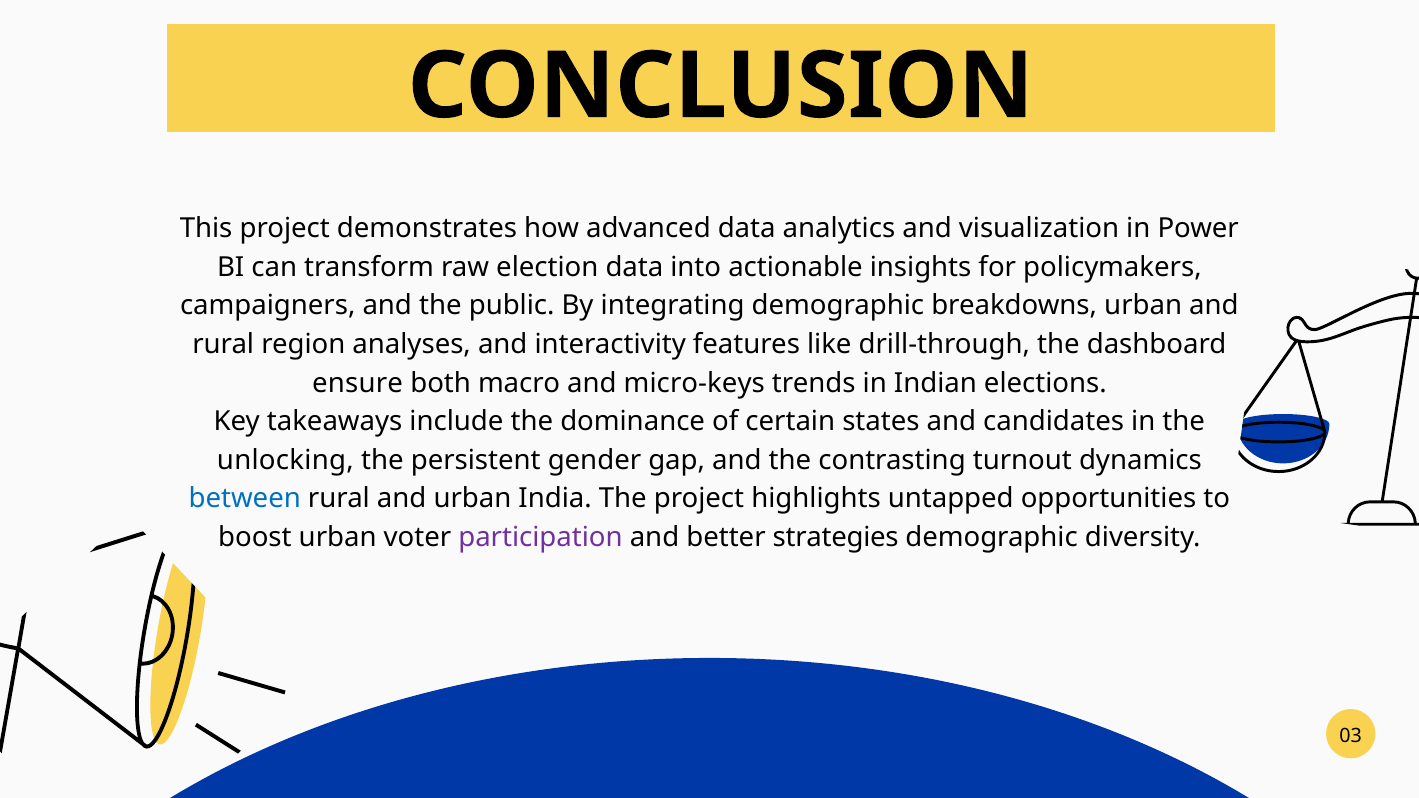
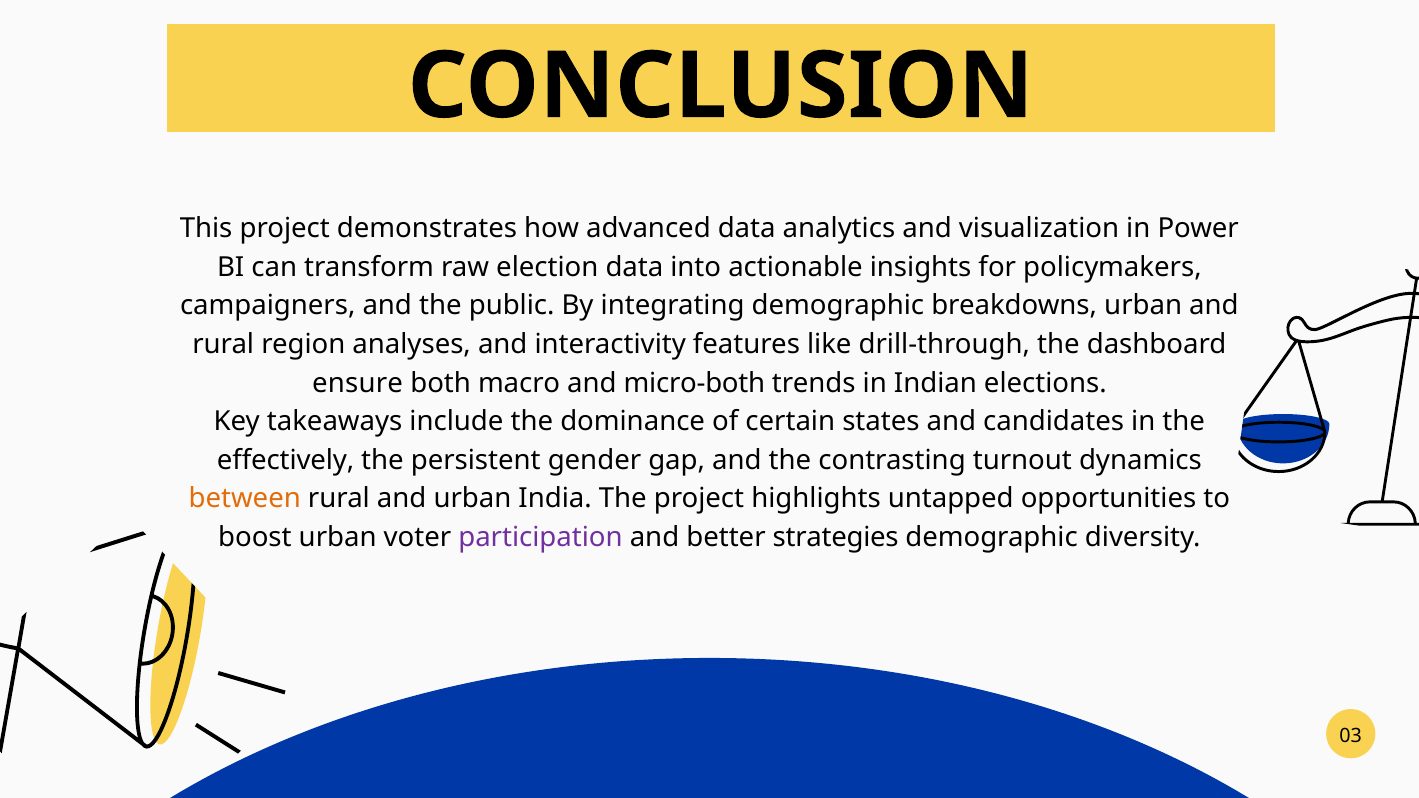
micro-keys: micro-keys -> micro-both (694, 383)
unlocking: unlocking -> effectively (286, 460)
between colour: blue -> orange (245, 499)
